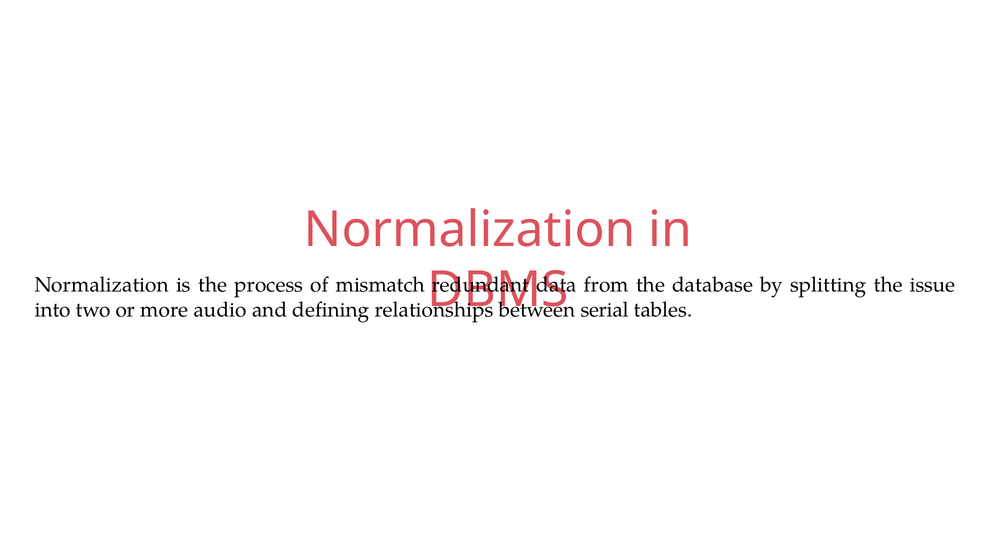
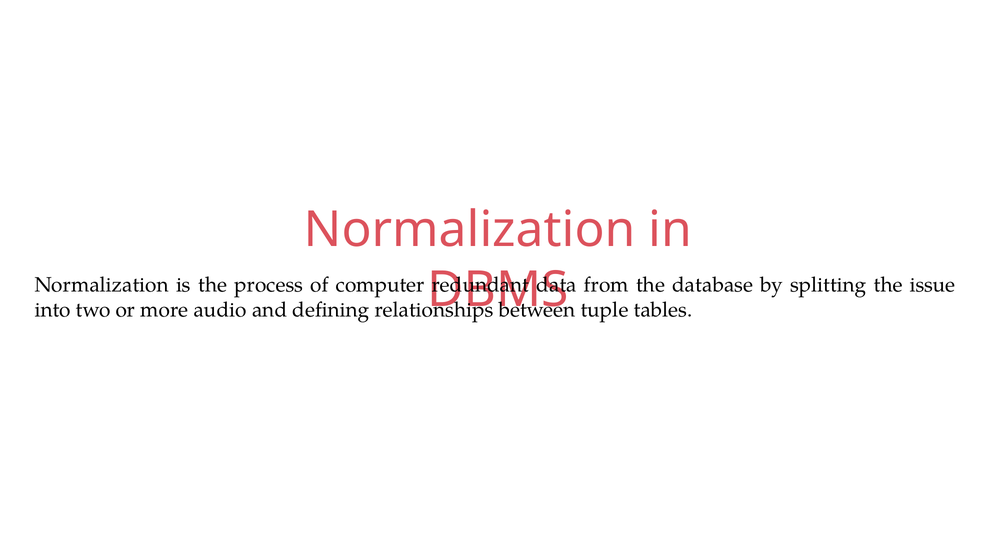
mismatch: mismatch -> computer (380, 285)
serial: serial -> tuple (605, 310)
